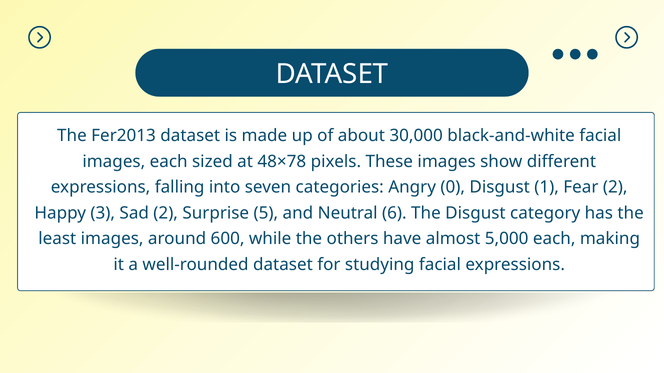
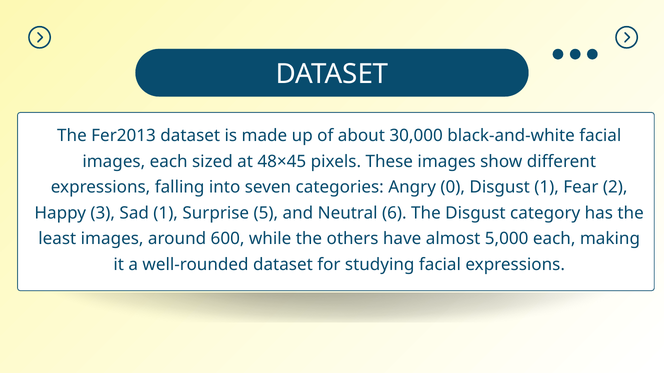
48×78: 48×78 -> 48×45 (282, 162)
Sad 2: 2 -> 1 (166, 213)
